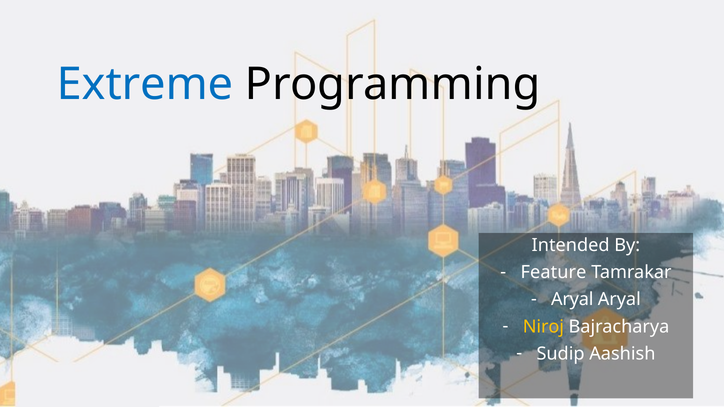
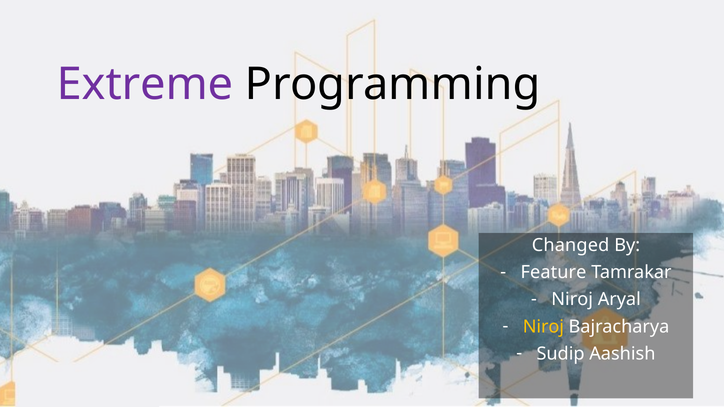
Extreme colour: blue -> purple (145, 85)
Intended: Intended -> Changed (571, 245)
Aryal: Aryal -> Niroj (572, 300)
